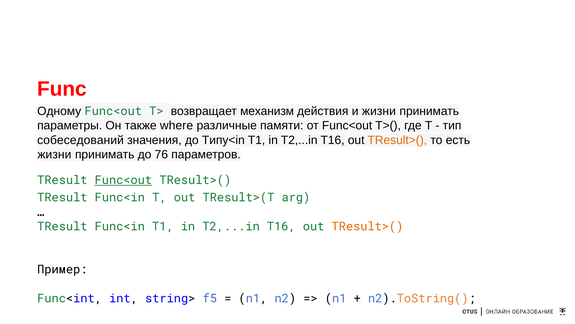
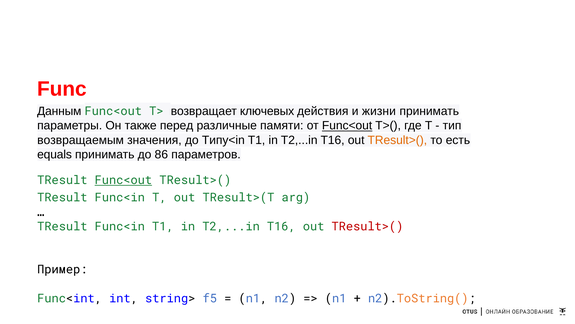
Одному: Одному -> Данным (59, 111)
механизм: механизм -> ключевых (267, 111)
where: where -> перед (177, 125)
Func<out underline: none -> present (347, 125)
собеседований: собеседований -> возвращаемым (81, 140)
жизни: жизни -> equals (55, 154)
76: 76 -> 86 (161, 154)
TResult>( colour: orange -> red (367, 226)
